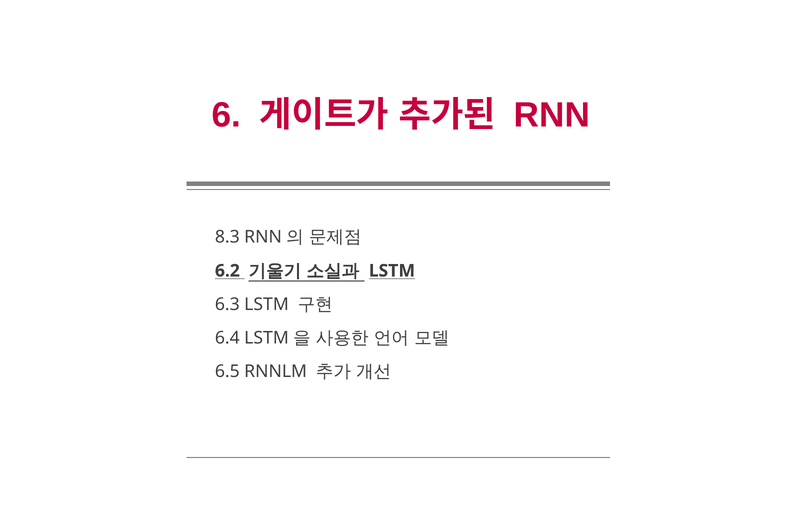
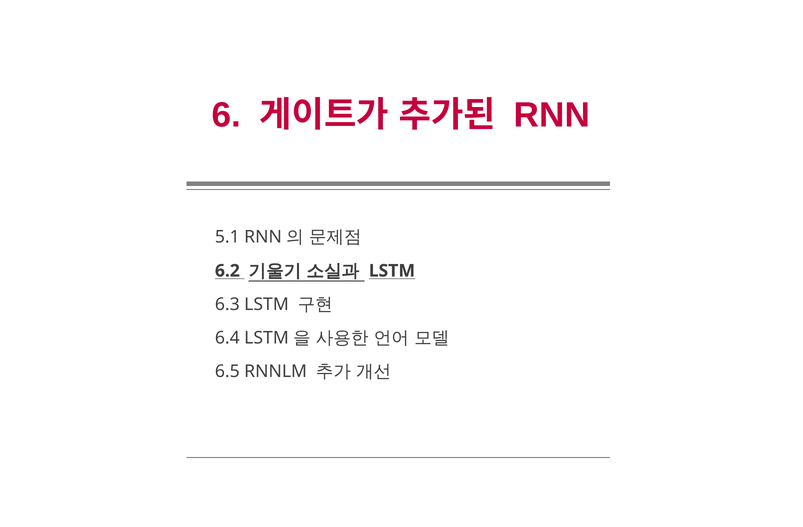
8.3: 8.3 -> 5.1 (227, 237)
